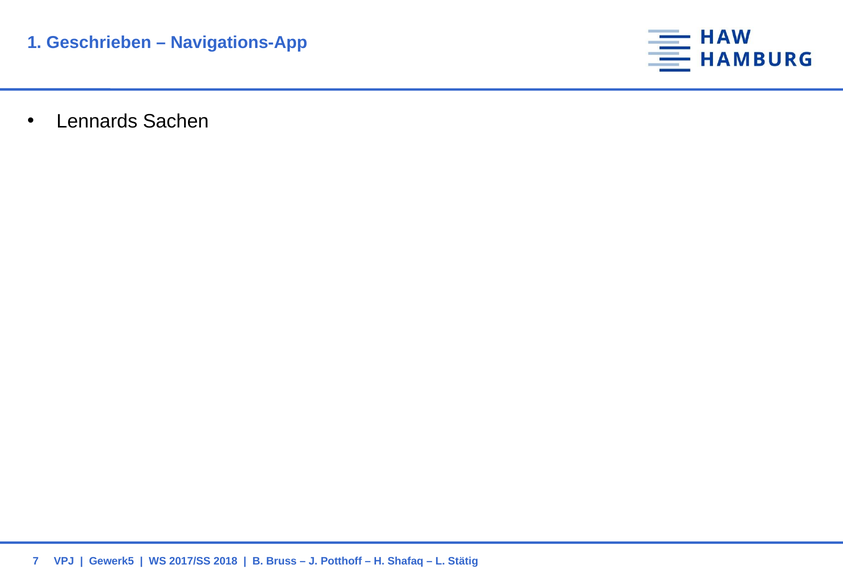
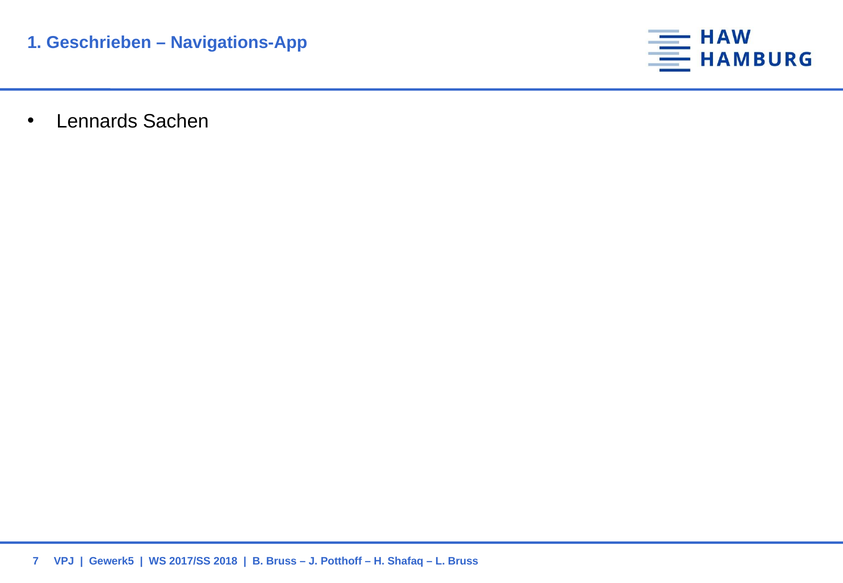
L Stätig: Stätig -> Bruss (463, 562)
